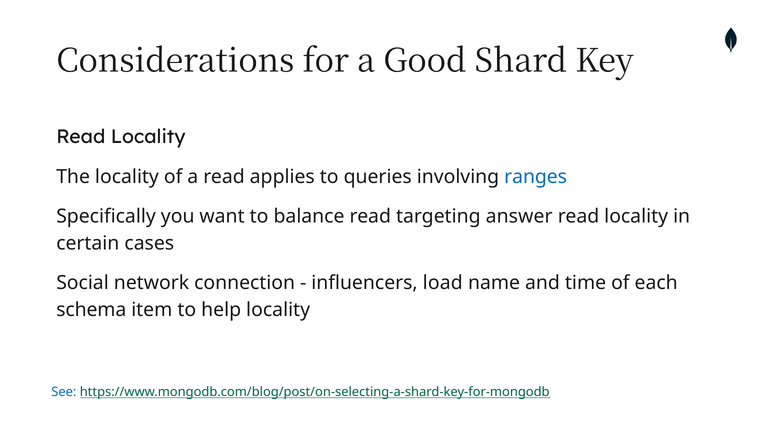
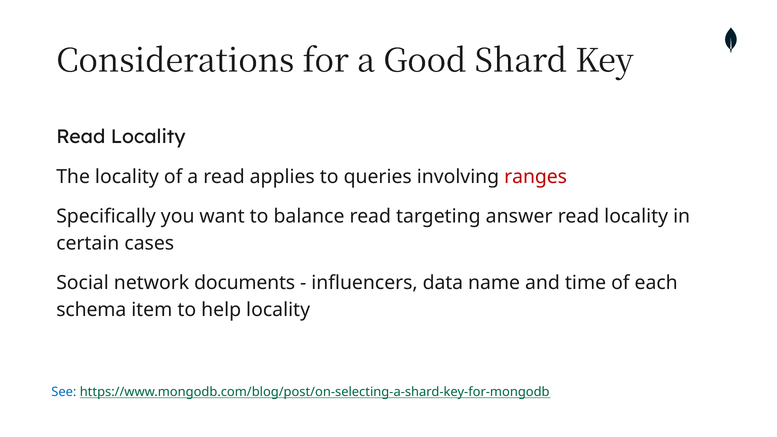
ranges colour: blue -> red (536, 177)
connection: connection -> documents (245, 283)
load: load -> data (443, 283)
